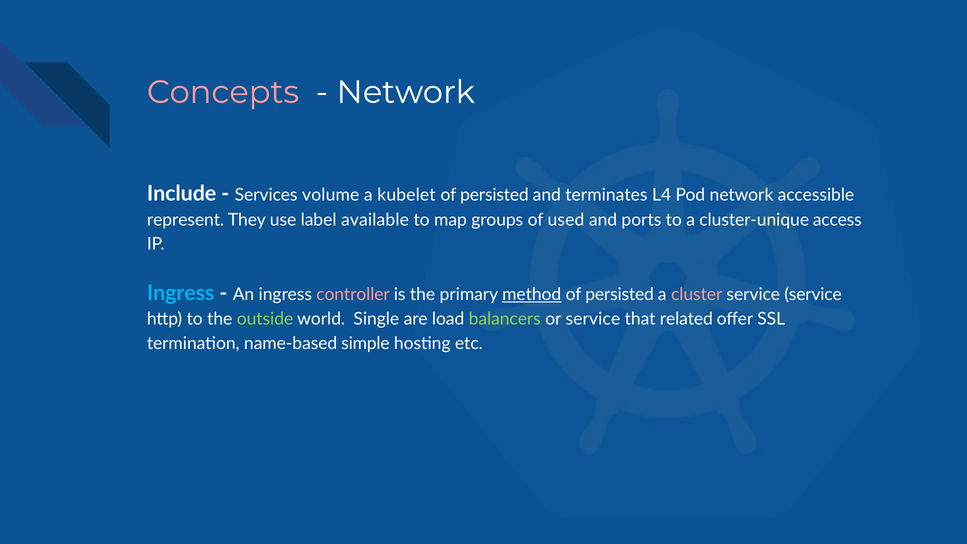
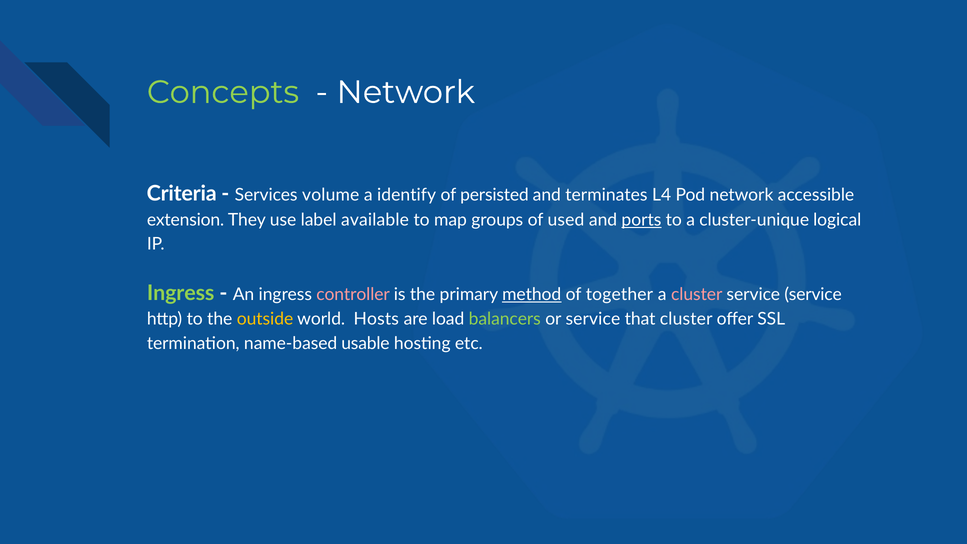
Concepts colour: pink -> light green (223, 92)
Include: Include -> Criteria (182, 194)
kubelet: kubelet -> identify (407, 195)
represent: represent -> extension (186, 220)
ports underline: none -> present (641, 220)
access: access -> logical (837, 220)
Ingress colour: light blue -> light green (181, 293)
persisted: persisted -> together (619, 294)
outside colour: light green -> yellow (265, 319)
Single: Single -> Hosts (376, 319)
that related: related -> cluster (686, 319)
simple: simple -> usable (365, 343)
